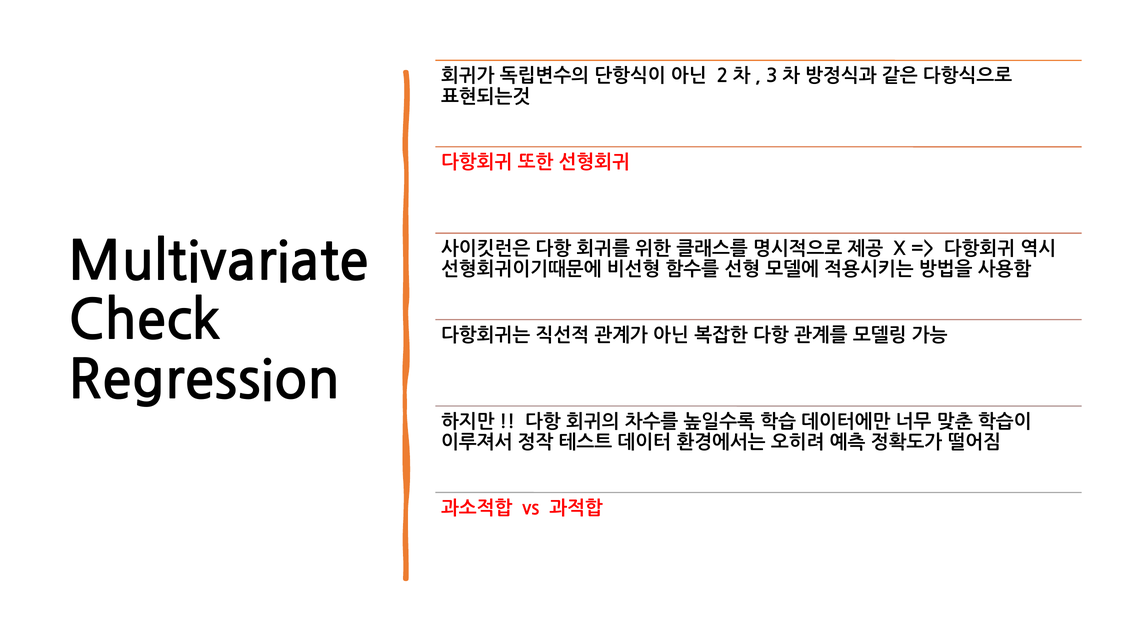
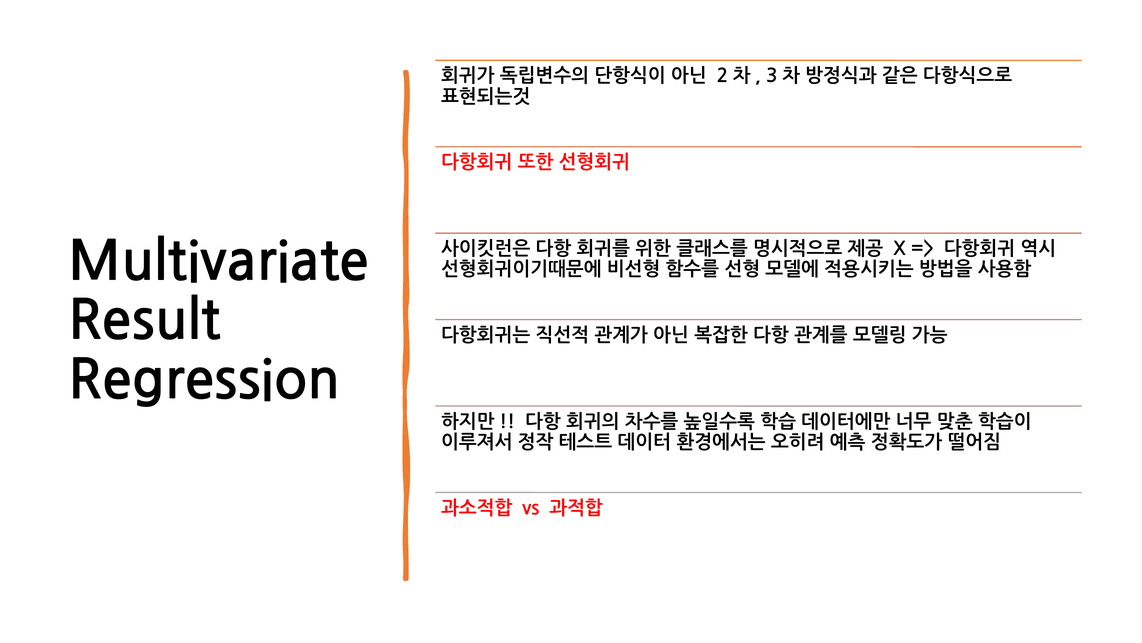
Check: Check -> Result (144, 321)
